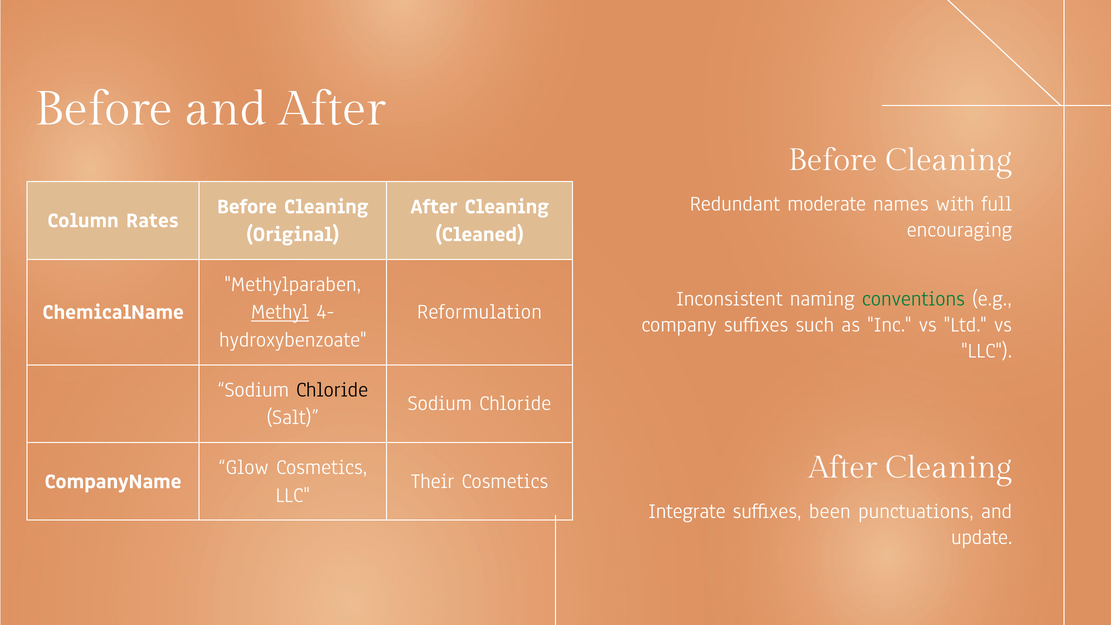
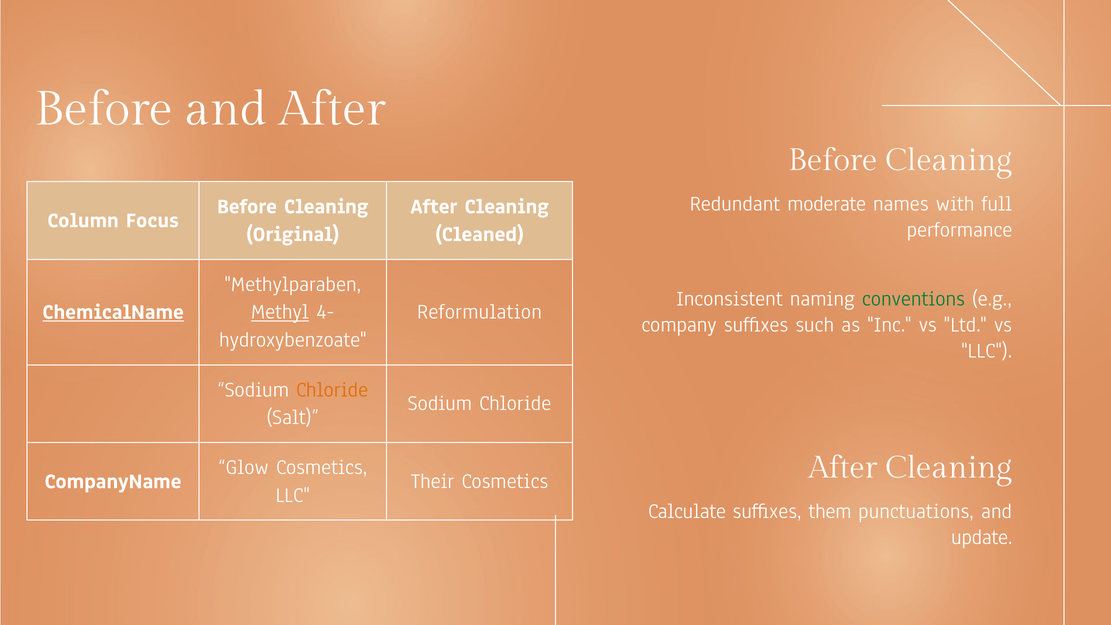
Rates: Rates -> Focus (152, 220)
encouraging: encouraging -> performance (960, 230)
ChemicalName underline: none -> present (113, 312)
Chloride colour: black -> orange (332, 389)
Integrate: Integrate -> Calculate (687, 511)
been: been -> them (830, 511)
